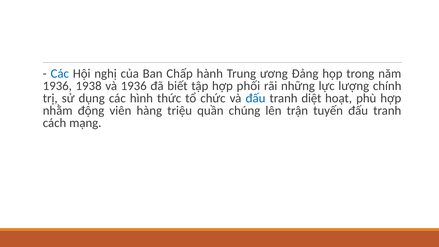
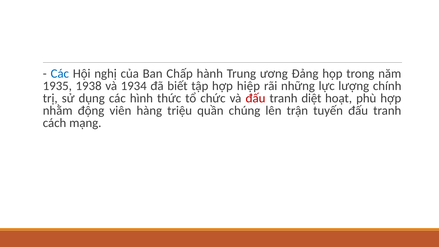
1936: 1936 -> 1935 (57, 86)
và 1936: 1936 -> 1934 (134, 86)
phối: phối -> hiệp (248, 86)
đấu colour: blue -> red (255, 98)
